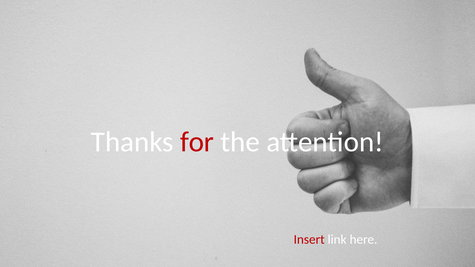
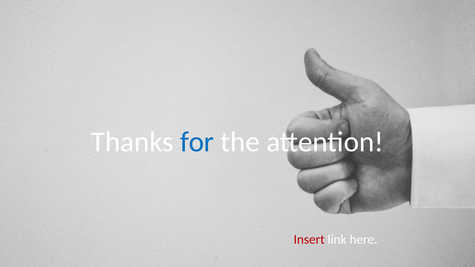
for colour: red -> blue (197, 142)
